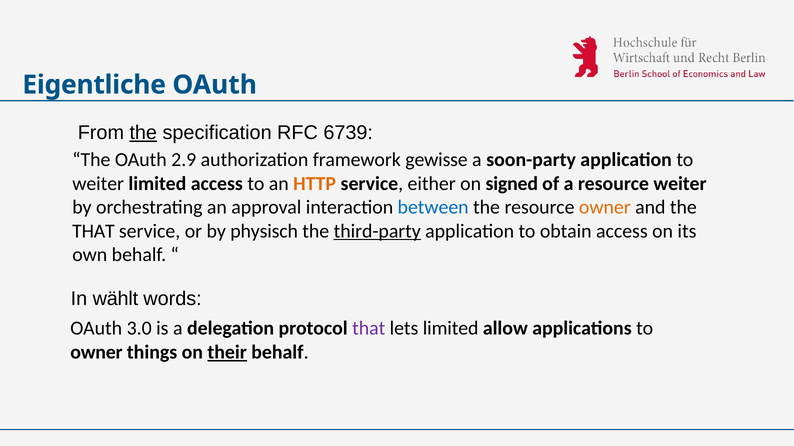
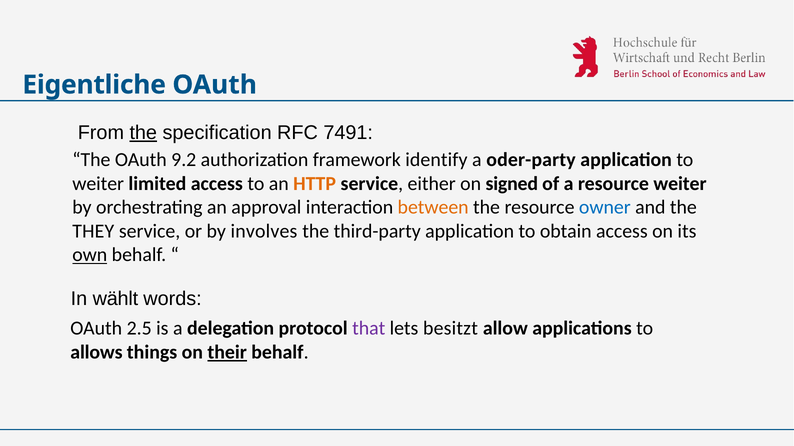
6739: 6739 -> 7491 (348, 133)
2.9: 2.9 -> 9.2 (184, 160)
gewisse: gewisse -> identify (436, 160)
soon-party: soon-party -> oder-party (531, 160)
between colour: blue -> orange (433, 207)
owner colour: orange -> blue (605, 207)
THAT: THAT -> THEY (93, 231)
physisch: physisch -> involves (264, 231)
third-party underline: present -> none (377, 231)
own underline: none -> present (90, 255)
3.0: 3.0 -> 2.5 (139, 329)
lets limited: limited -> besitzt (450, 329)
owner: owner -> allows (96, 352)
